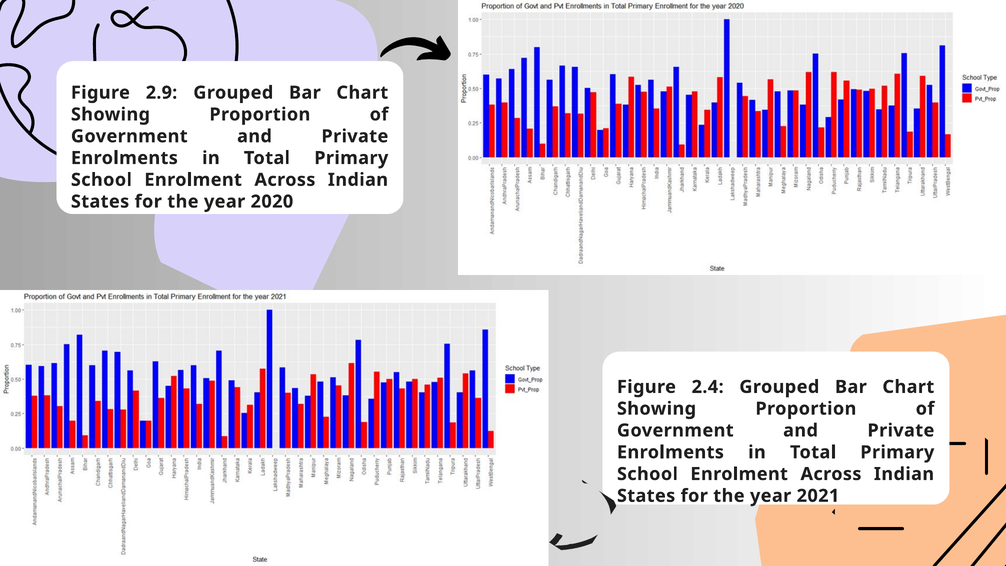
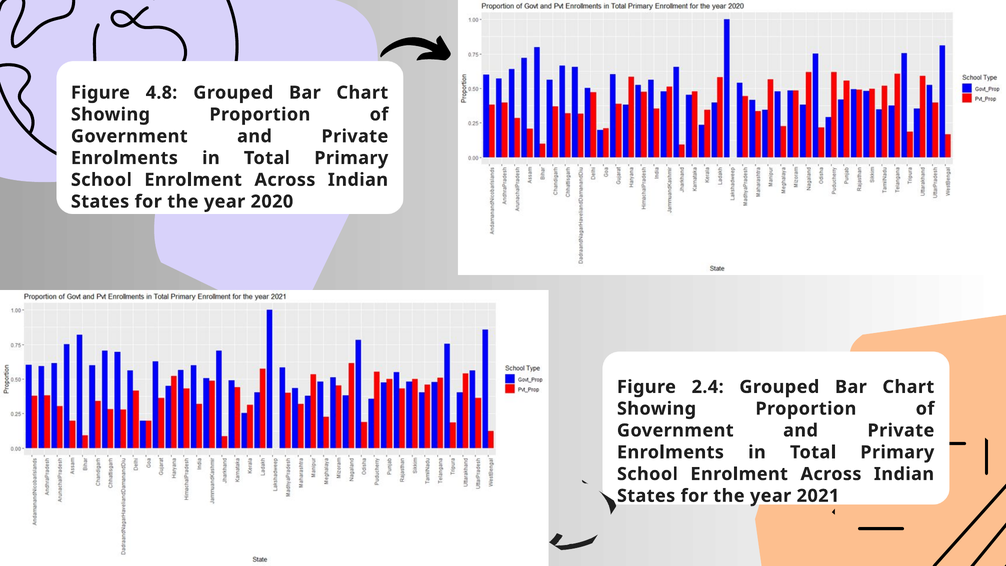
2.9: 2.9 -> 4.8 (162, 93)
